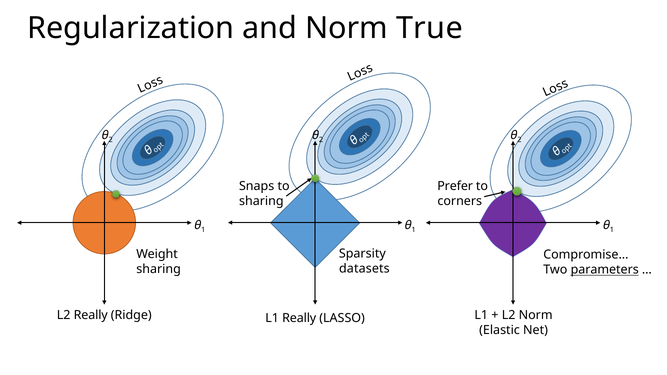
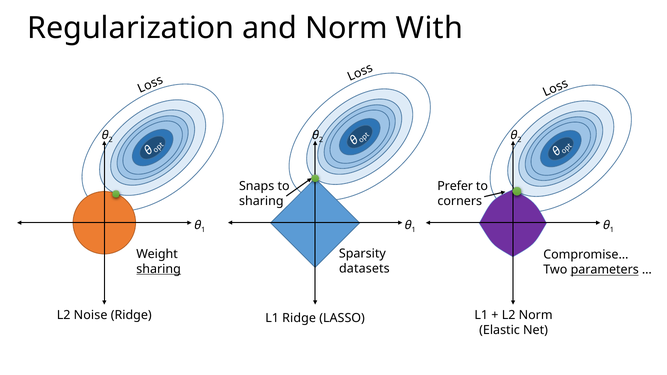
True: True -> With (429, 28)
sharing underline: none -> present (159, 269)
L2 Really: Really -> Noise (91, 315)
L1 Really: Really -> Ridge (299, 318)
